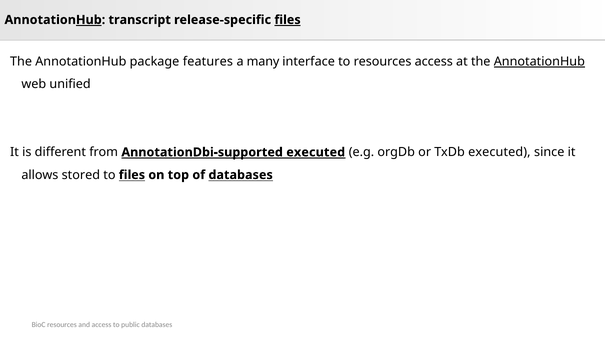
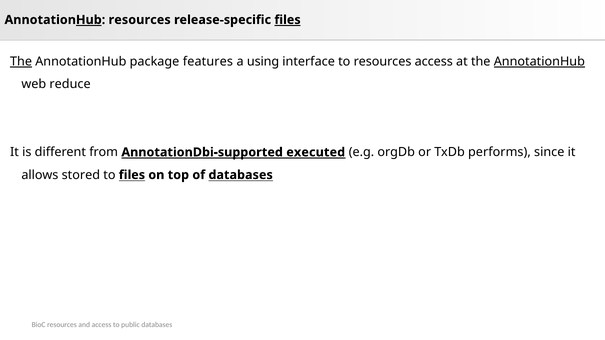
AnnotationHub transcript: transcript -> resources (140, 20)
The underline: none -> present (21, 62)
many: many -> using (263, 62)
unified: unified -> reduce (70, 84)
TxDb executed: executed -> performs (499, 152)
